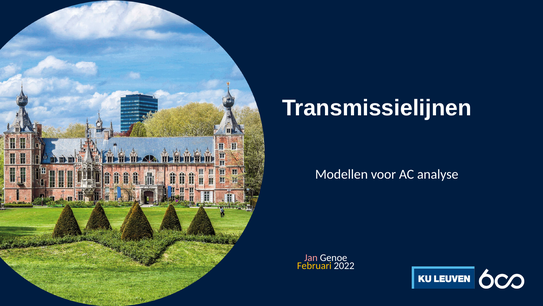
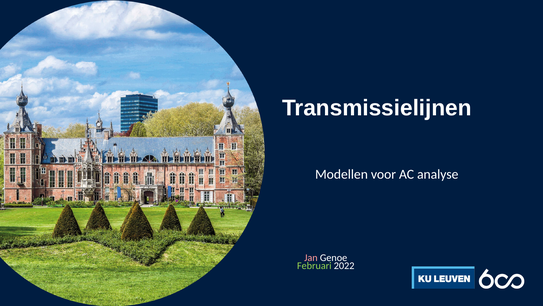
Februari colour: yellow -> light green (314, 265)
